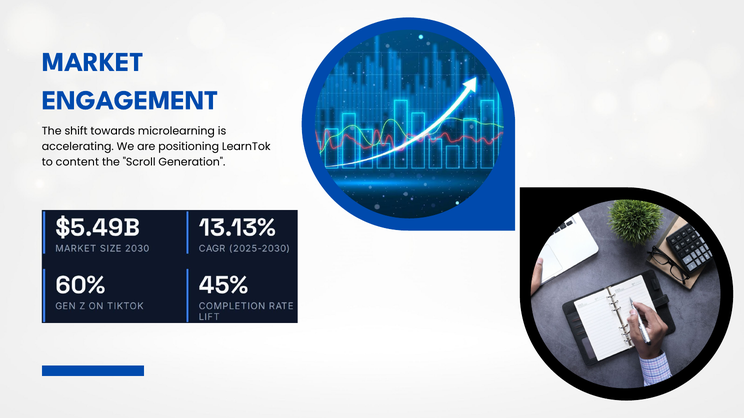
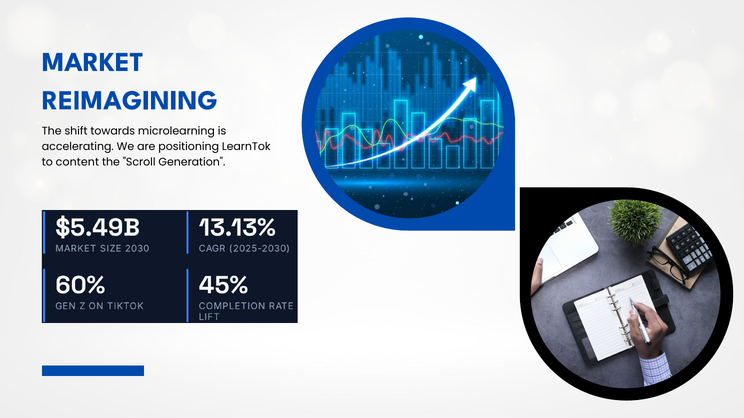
ENGAGEMENT: ENGAGEMENT -> REIMAGINING (130, 100)
